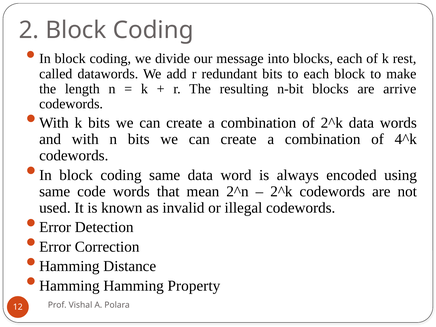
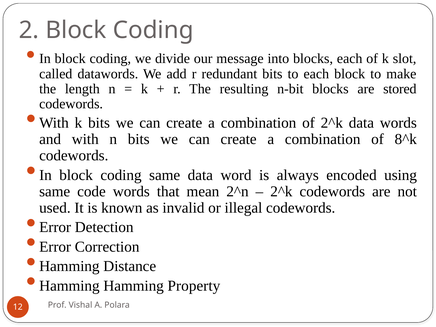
rest: rest -> slot (405, 59)
arrive: arrive -> stored (400, 89)
4^k: 4^k -> 8^k (406, 139)
